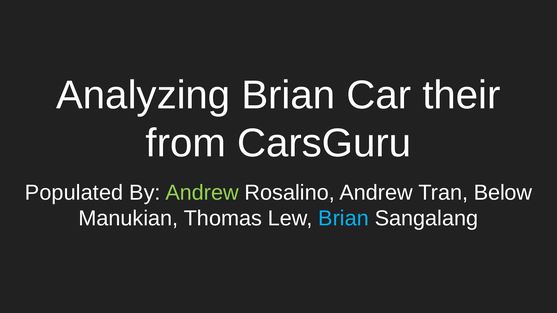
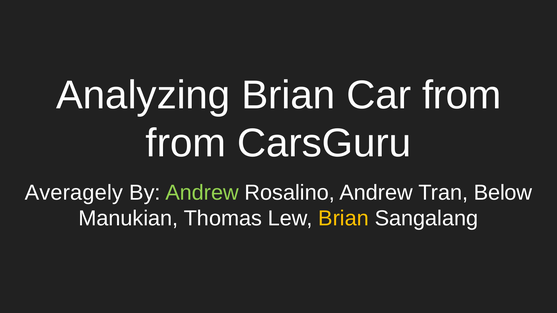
Car their: their -> from (462, 95)
Populated: Populated -> Averagely (74, 193)
Brian colour: light blue -> yellow (344, 219)
